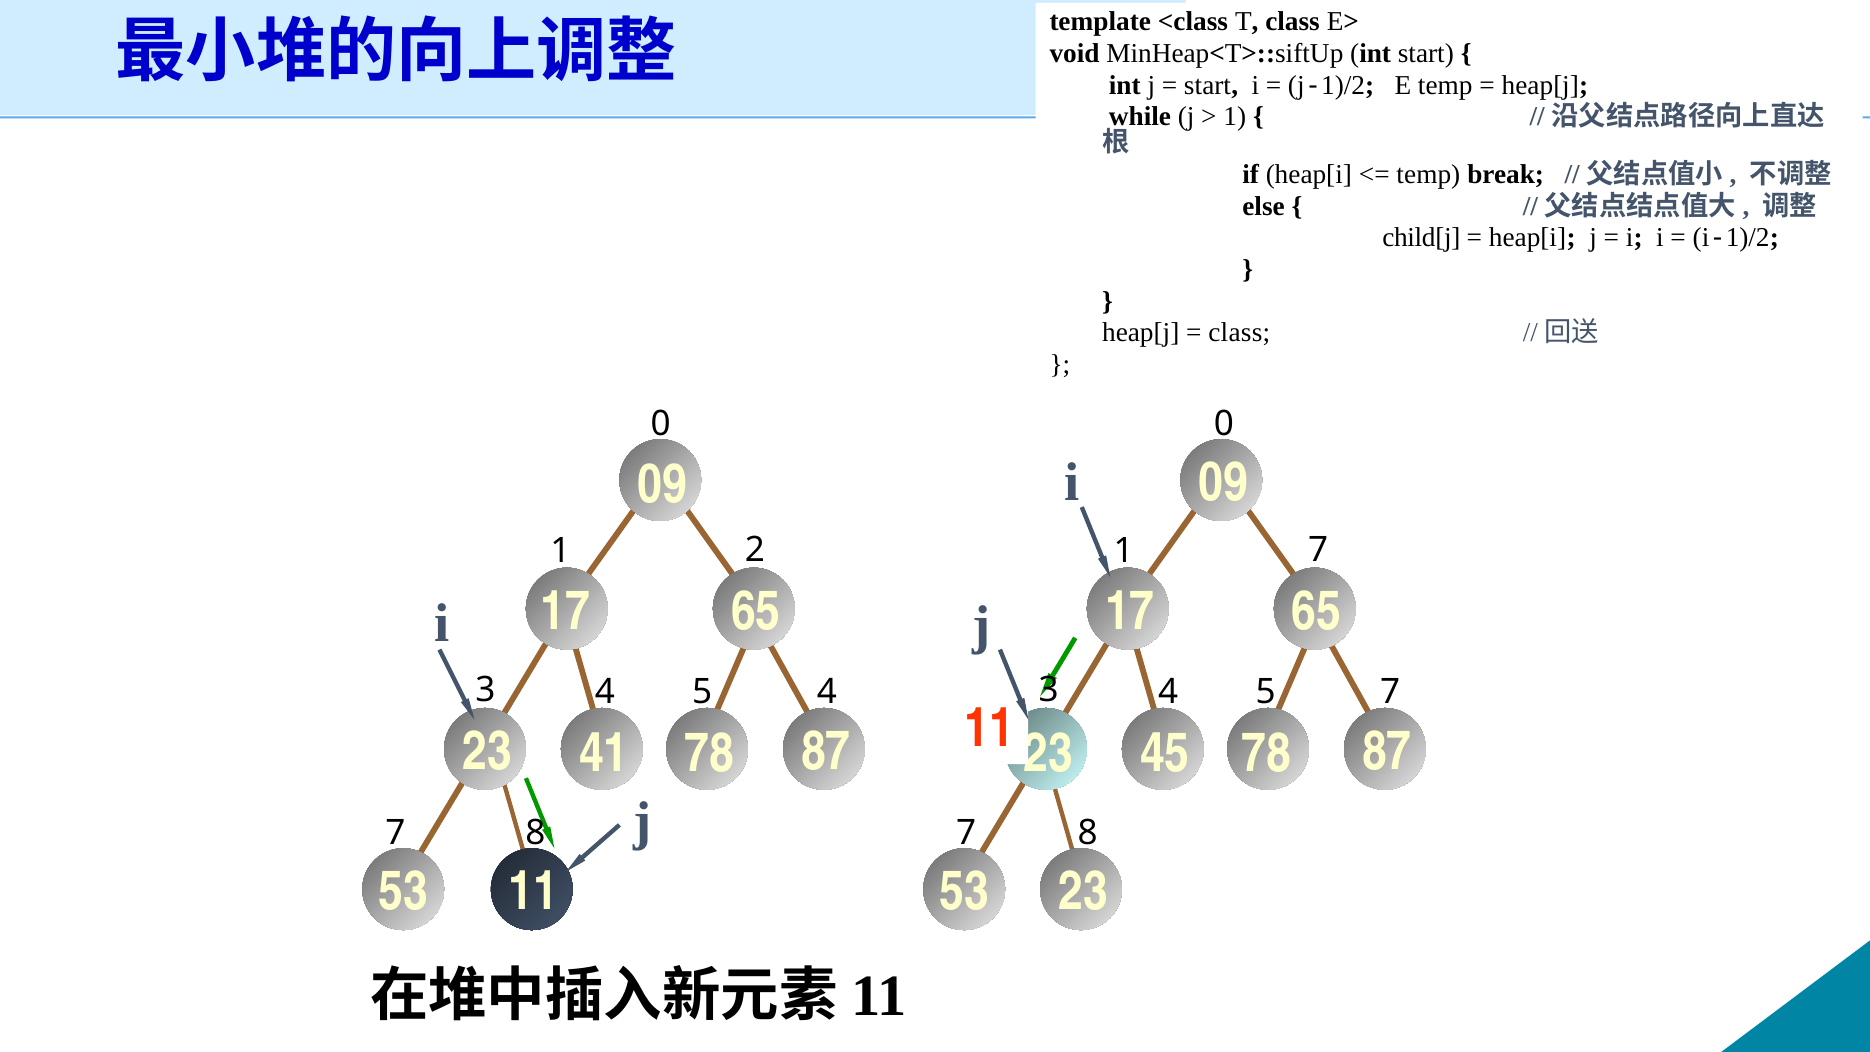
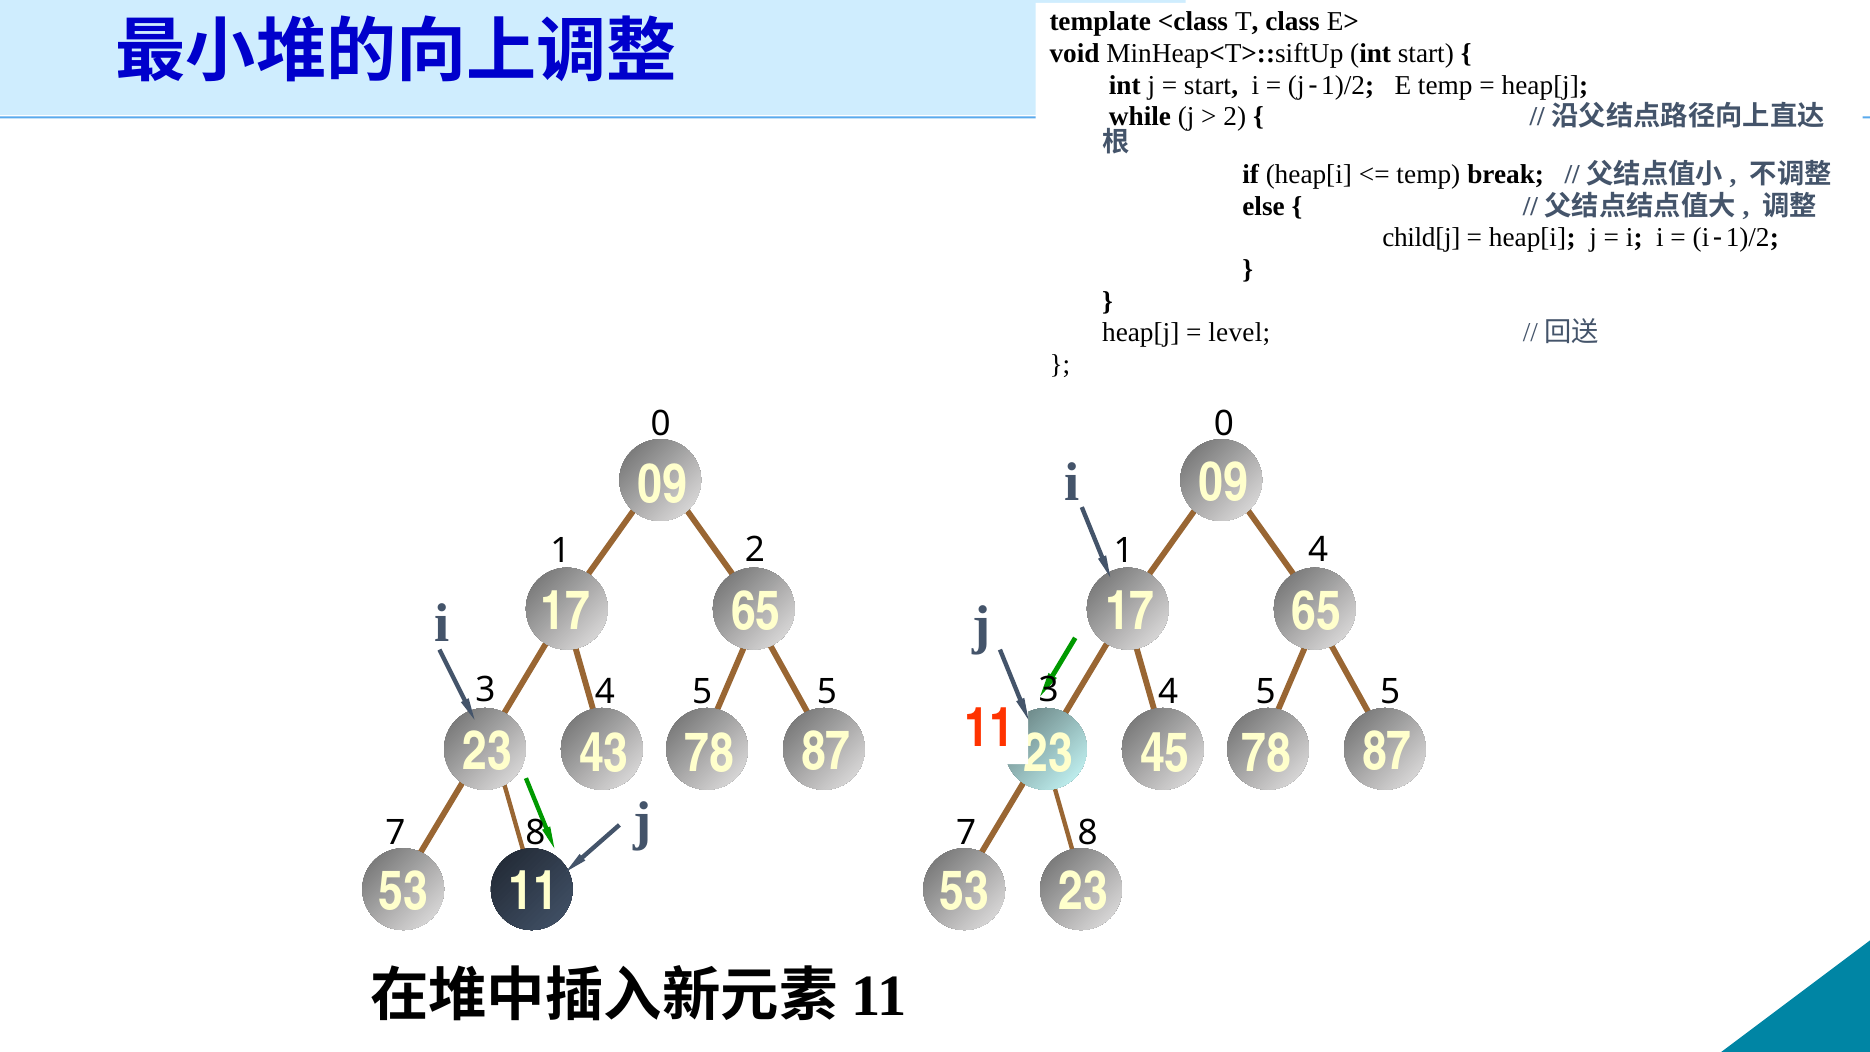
1: 1 -> 2 (1235, 117)
class: class -> level (1239, 333)
1 7: 7 -> 4 (1318, 549)
4: 4 -> 5 (827, 692)
7: 7 -> 5 (1390, 692)
41: 41 -> 43 (604, 754)
